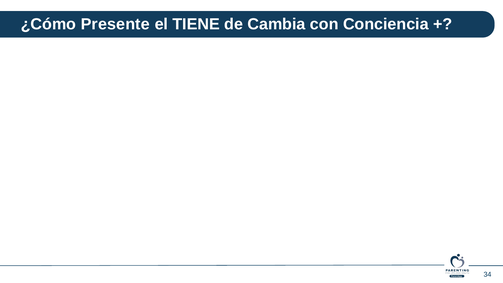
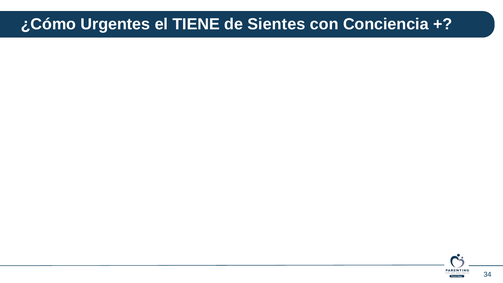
Presente: Presente -> Urgentes (115, 24)
Cambia: Cambia -> Sientes (276, 24)
